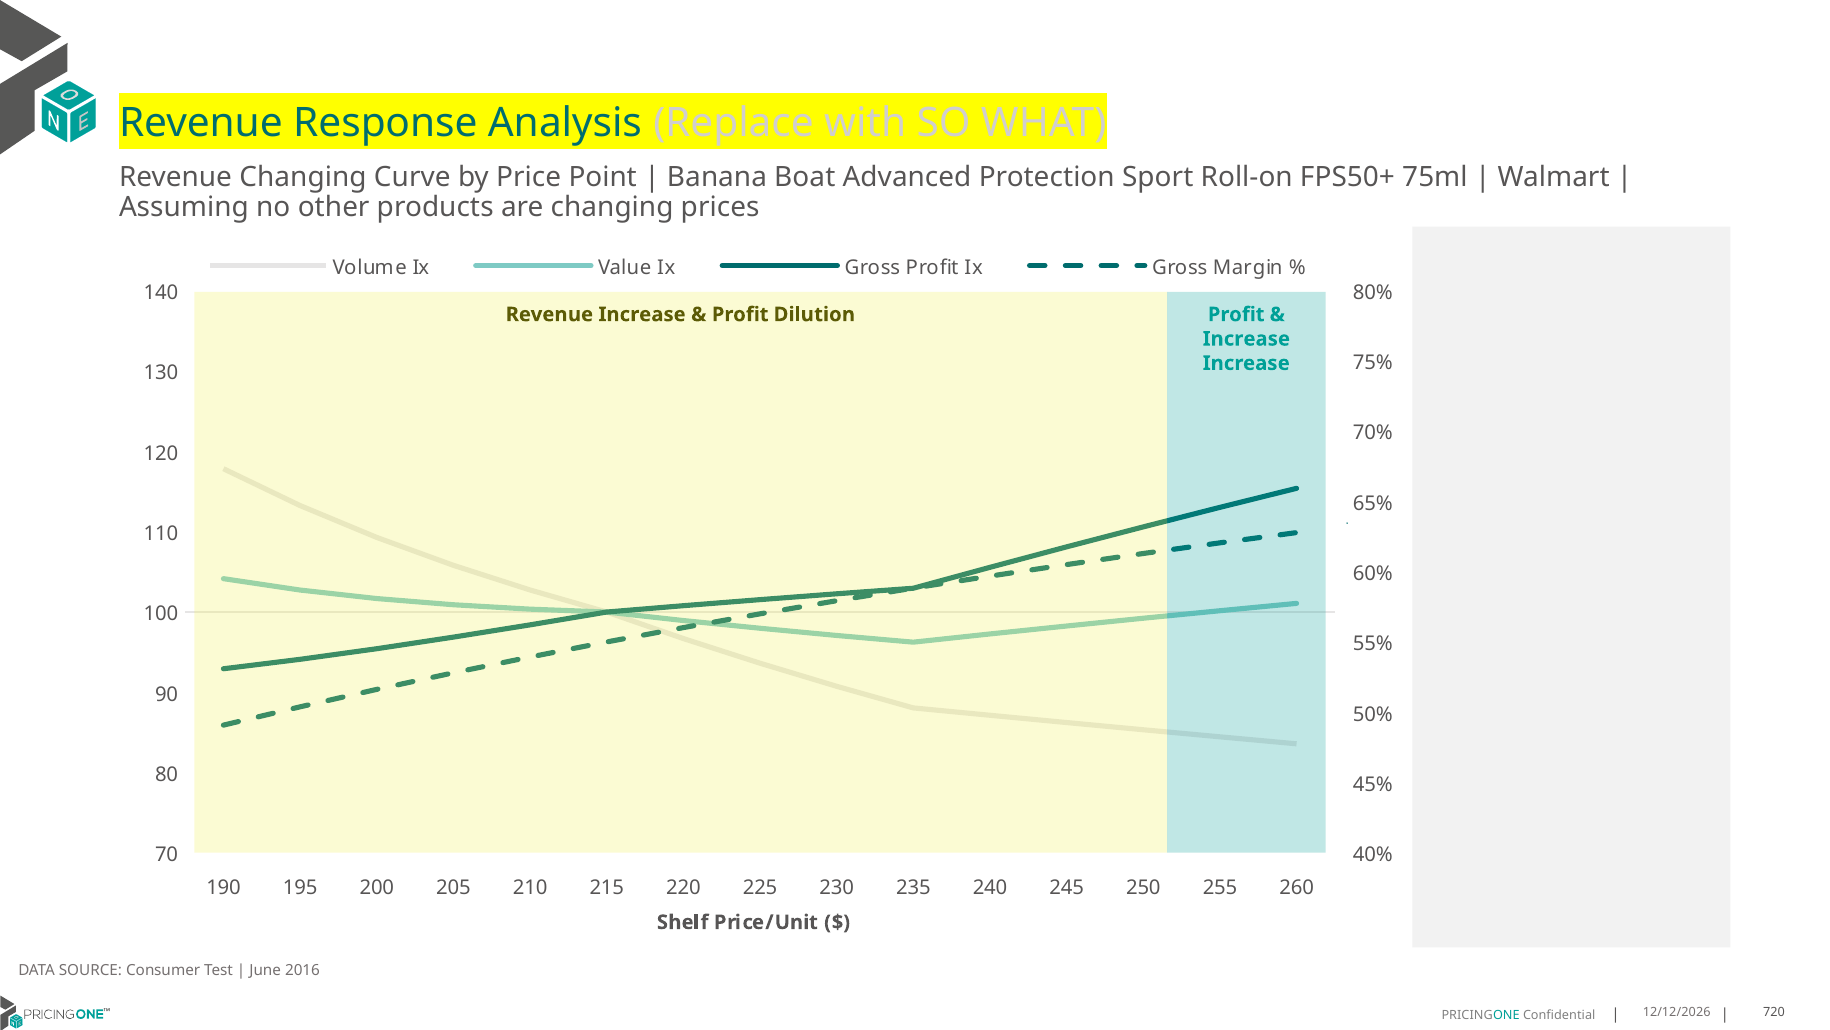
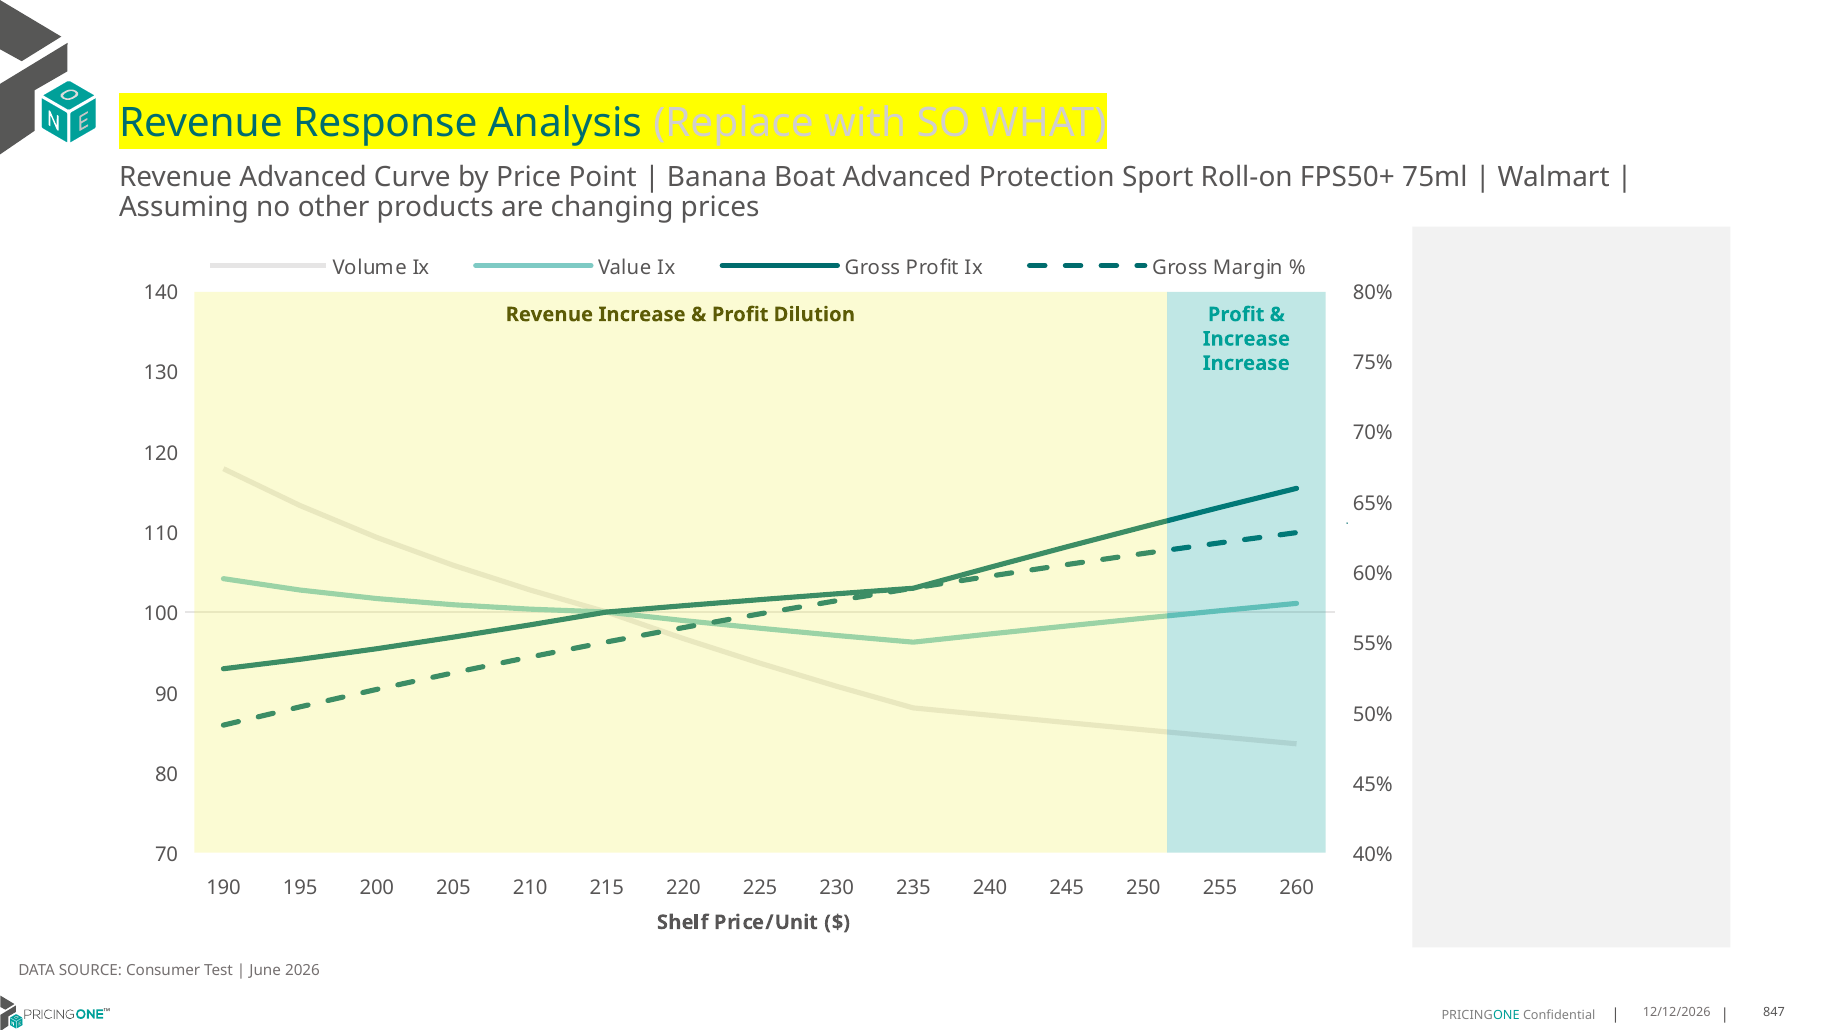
Revenue Changing: Changing -> Advanced (303, 177)
2016: 2016 -> 2026 (302, 970)
720: 720 -> 847 (1774, 1012)
